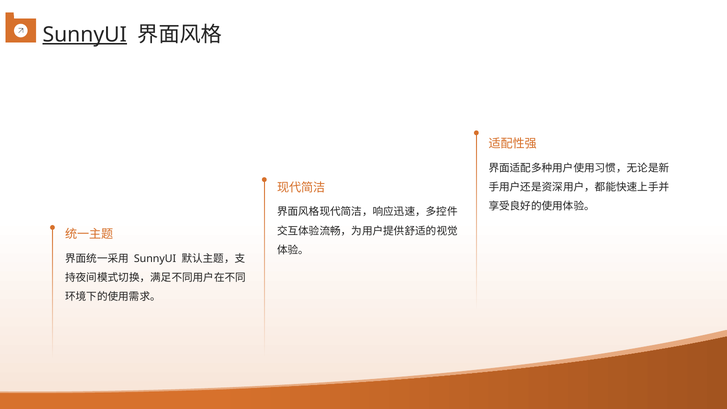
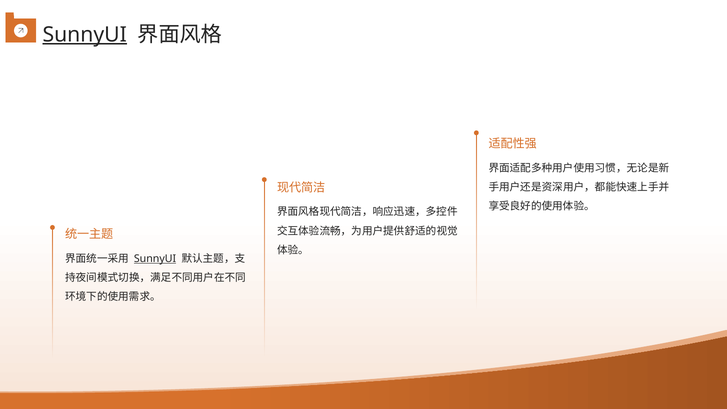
SunnyUI underline: none -> present (155, 259)
